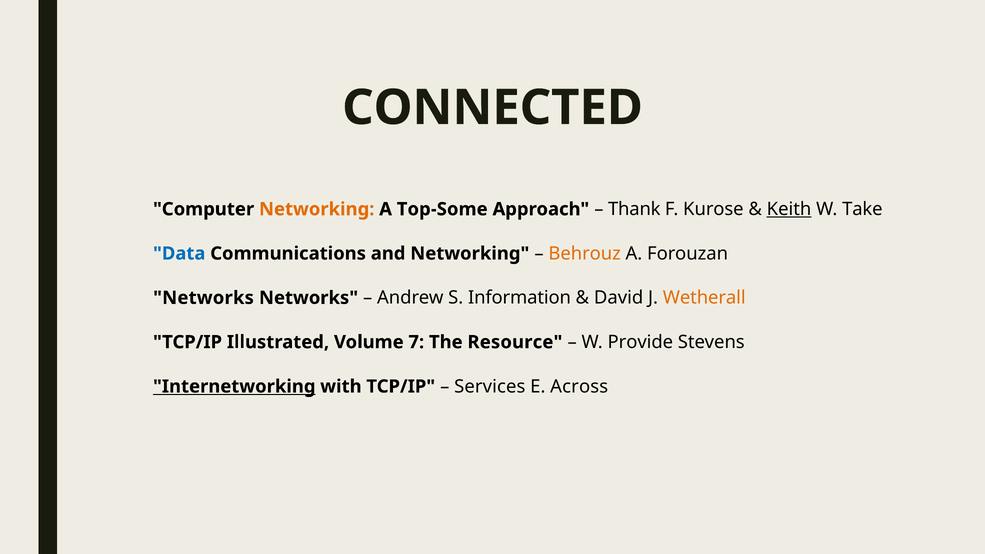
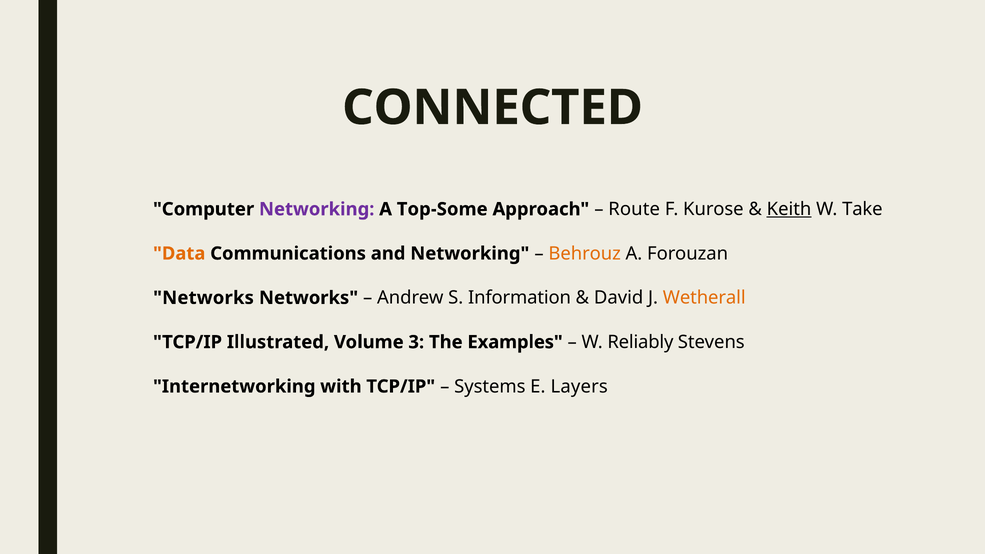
Networking colour: orange -> purple (317, 209)
Thank: Thank -> Route (634, 209)
Data colour: blue -> orange (179, 254)
7: 7 -> 3 (416, 342)
Resource: Resource -> Examples (515, 342)
Provide: Provide -> Reliably (640, 342)
Internetworking underline: present -> none (234, 387)
Services: Services -> Systems (490, 387)
Across: Across -> Layers (579, 387)
